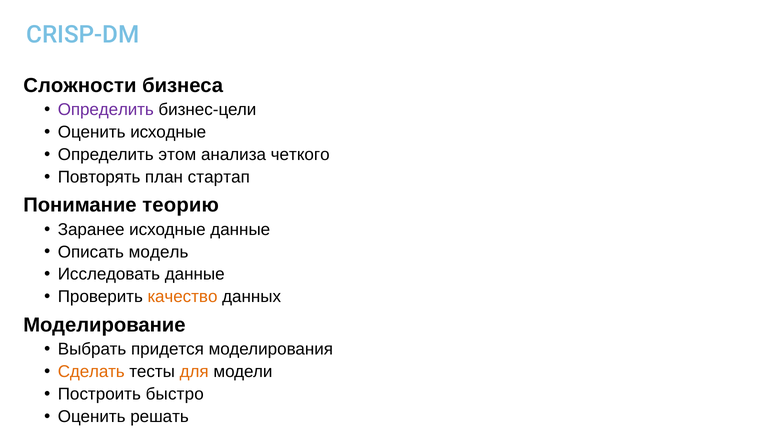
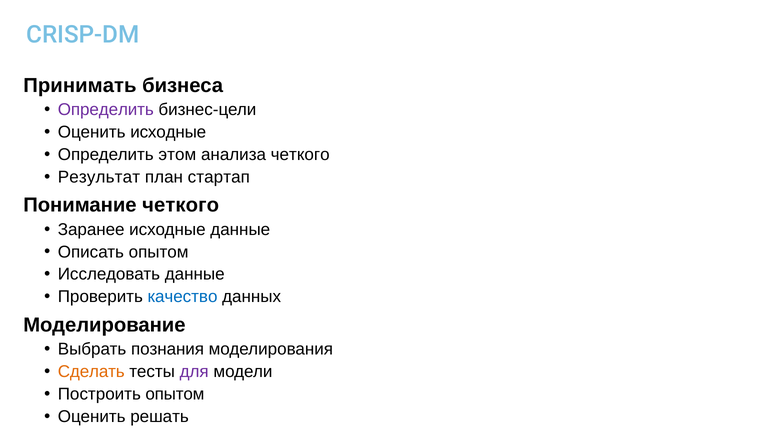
Сложности: Сложности -> Принимать (80, 85)
Повторять: Повторять -> Результат (99, 177)
Понимание теорию: теорию -> четкого (181, 205)
Описать модель: модель -> опытом (159, 252)
качество colour: orange -> blue (183, 297)
придется: придется -> познания (168, 349)
для colour: orange -> purple (194, 371)
Построить быстро: быстро -> опытом (175, 394)
